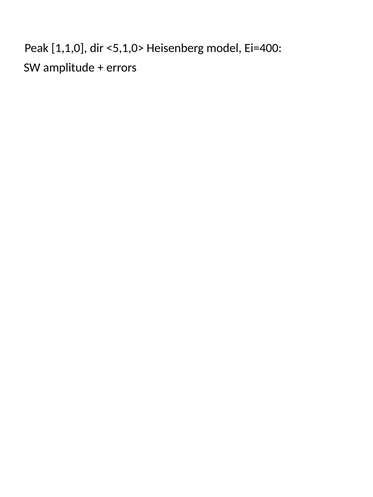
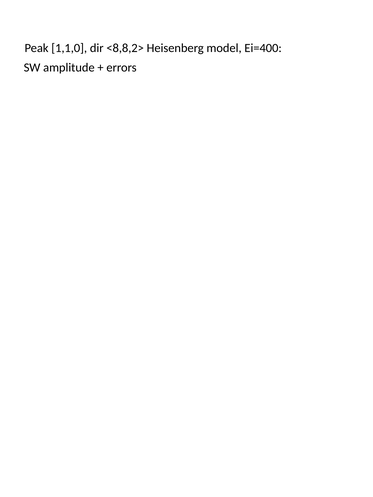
<5,1,0>: <5,1,0> -> <8,8,2> (125, 48)
